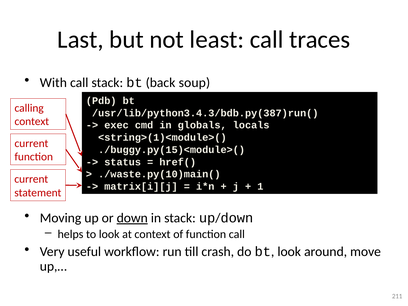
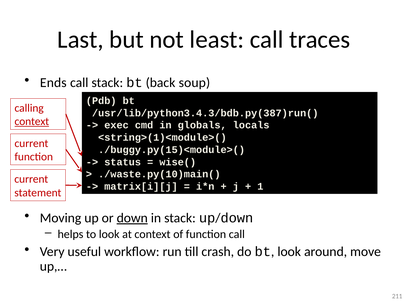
With: With -> Ends (53, 83)
context underline: none -> present (32, 122)
href(: href( -> wise( (178, 162)
